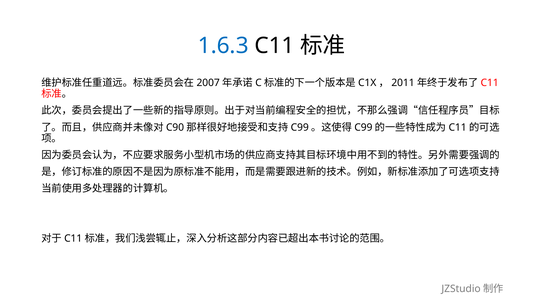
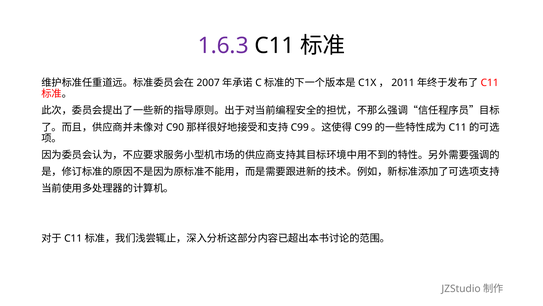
1.6.3 colour: blue -> purple (223, 46)
